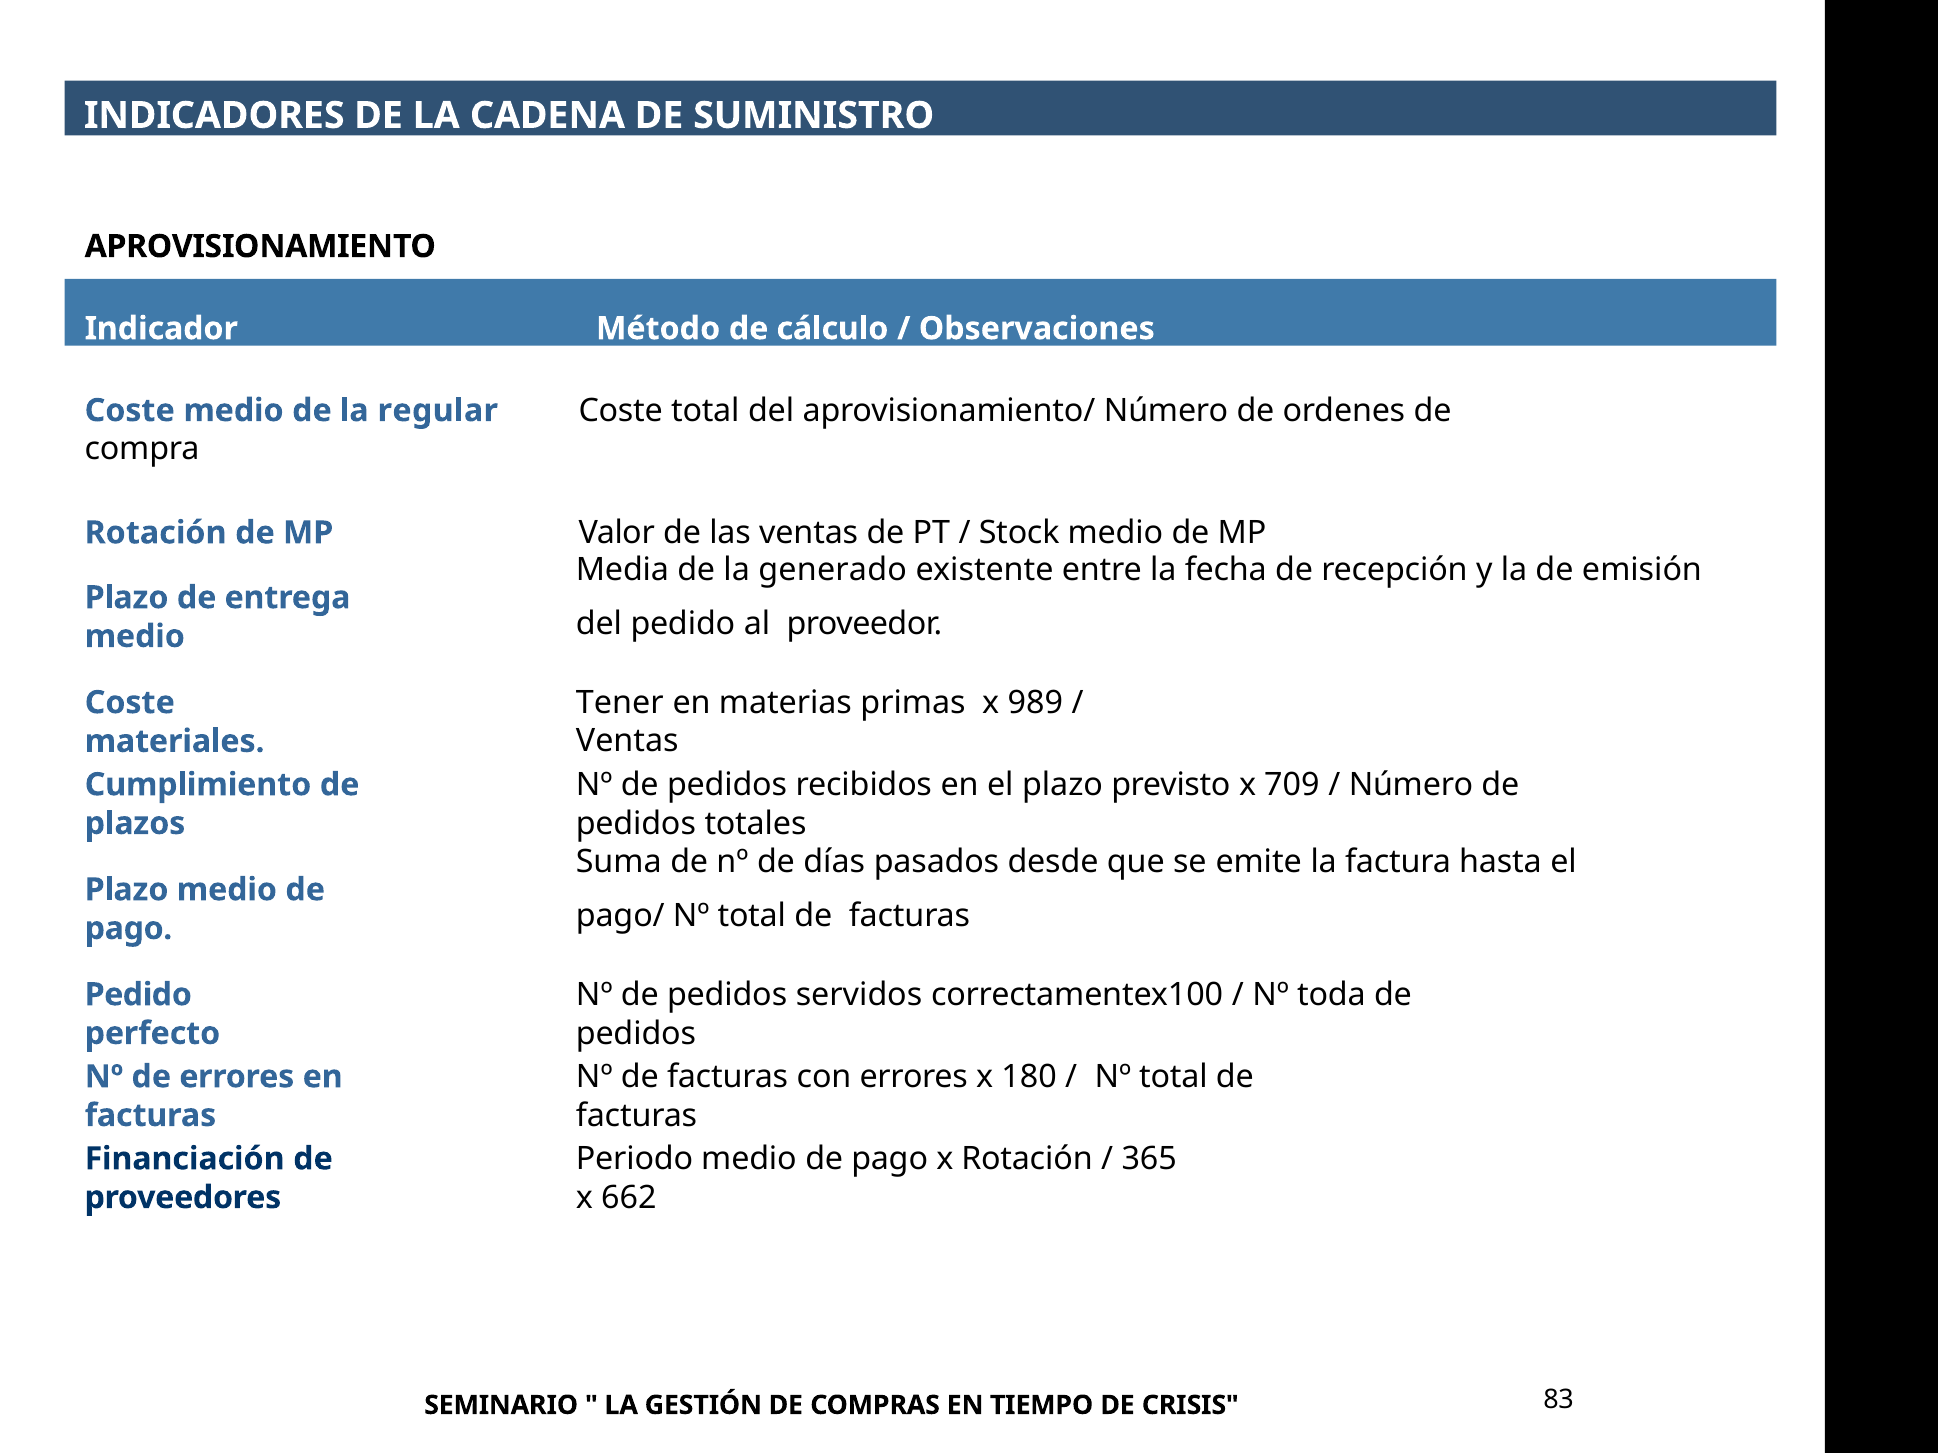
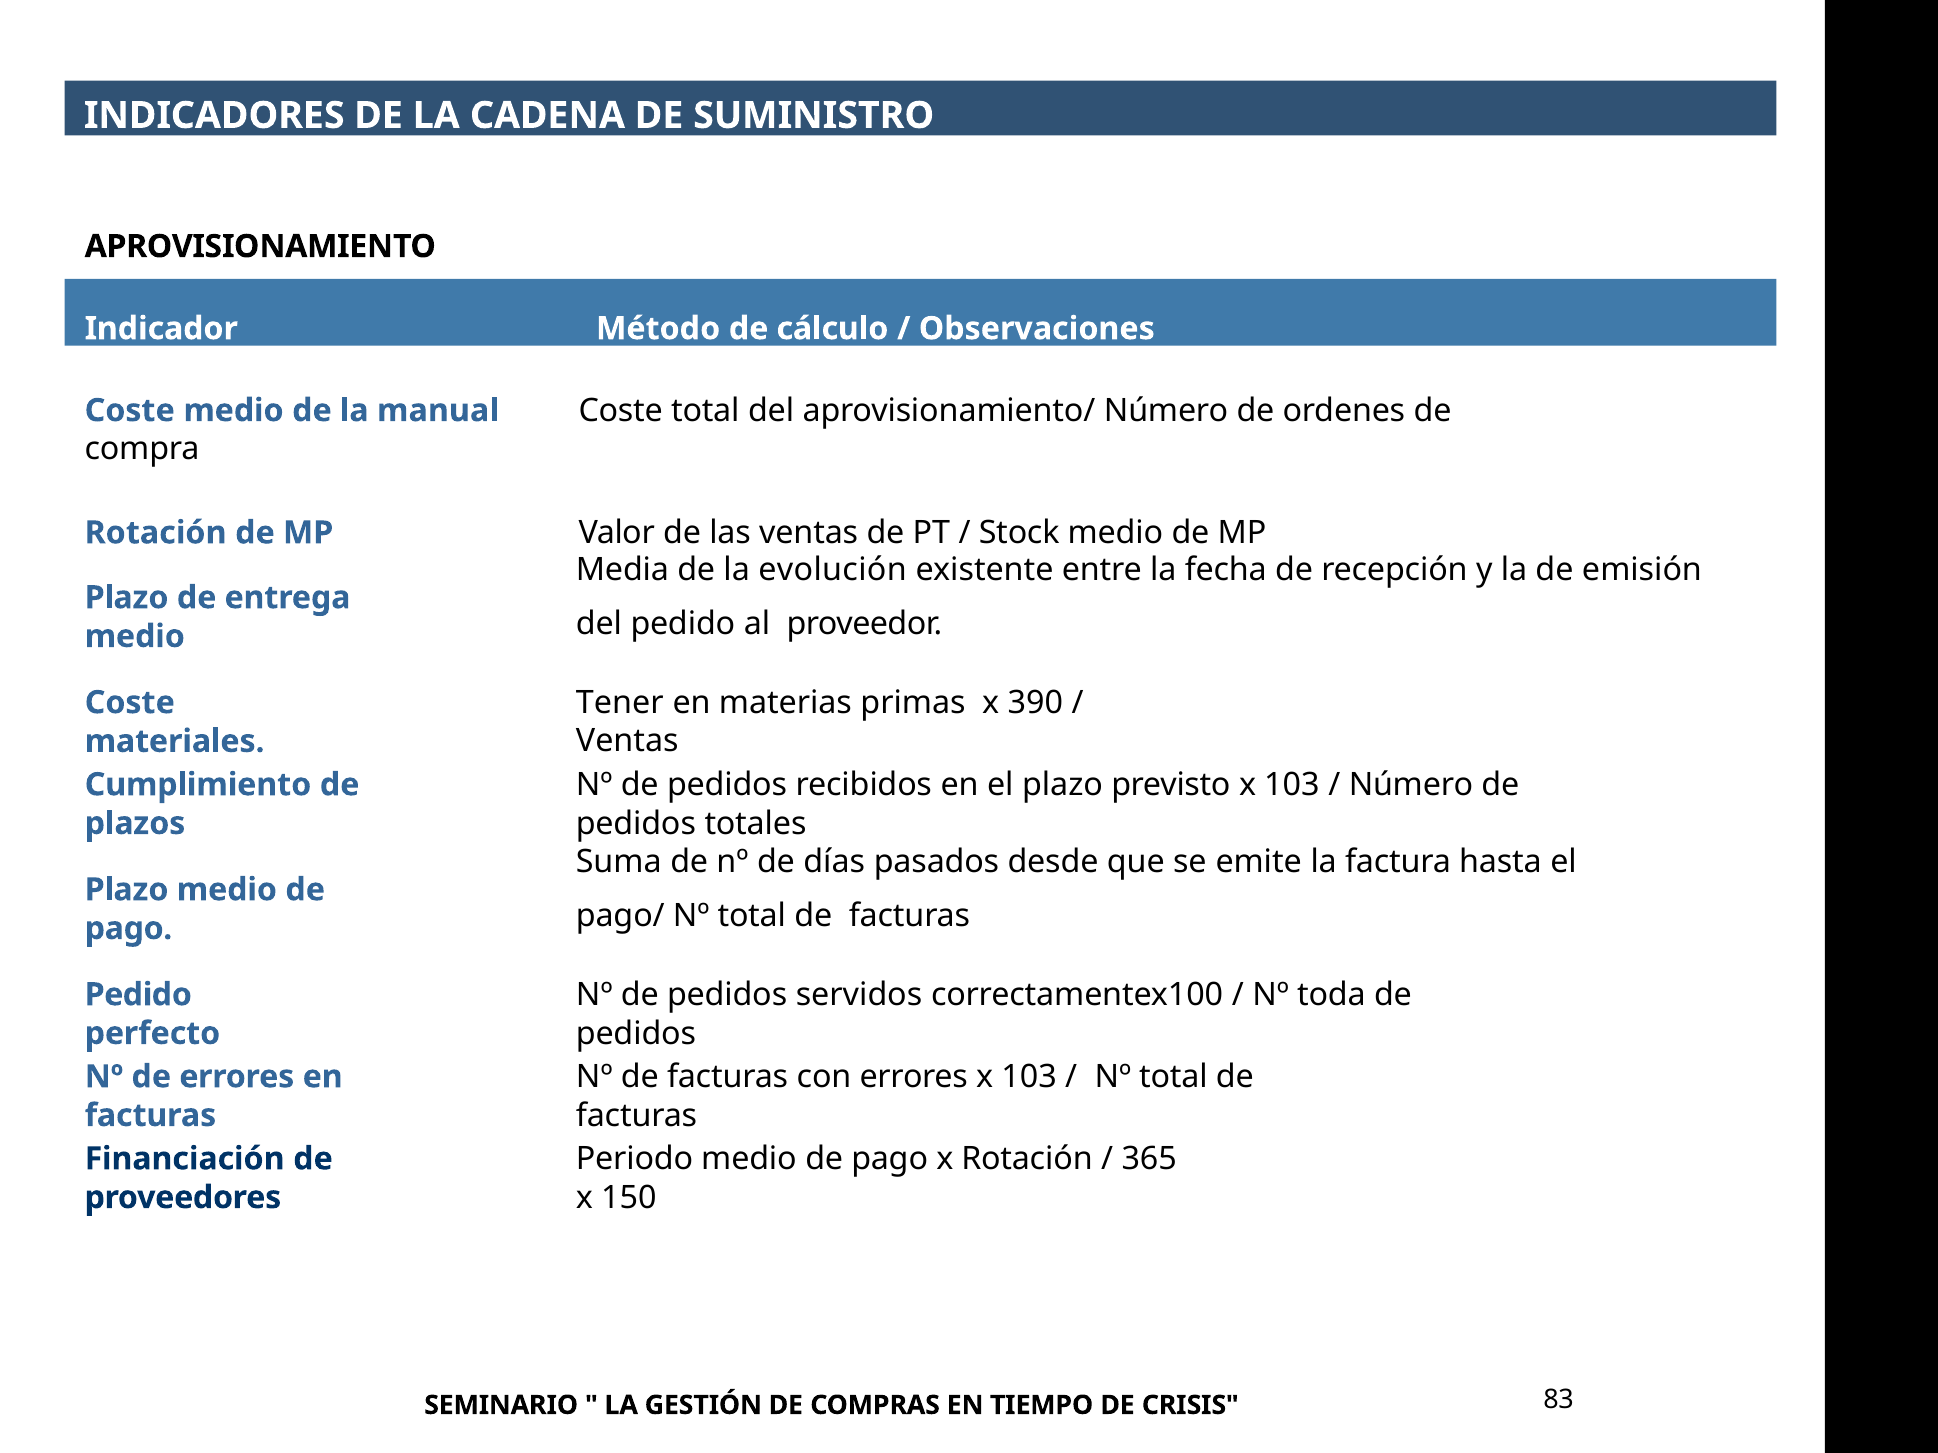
regular: regular -> manual (438, 411)
generado: generado -> evolución (833, 570)
989: 989 -> 390 (1035, 703)
previsto x 709: 709 -> 103 (1292, 785)
errores x 180: 180 -> 103 (1029, 1077)
662: 662 -> 150 (629, 1198)
